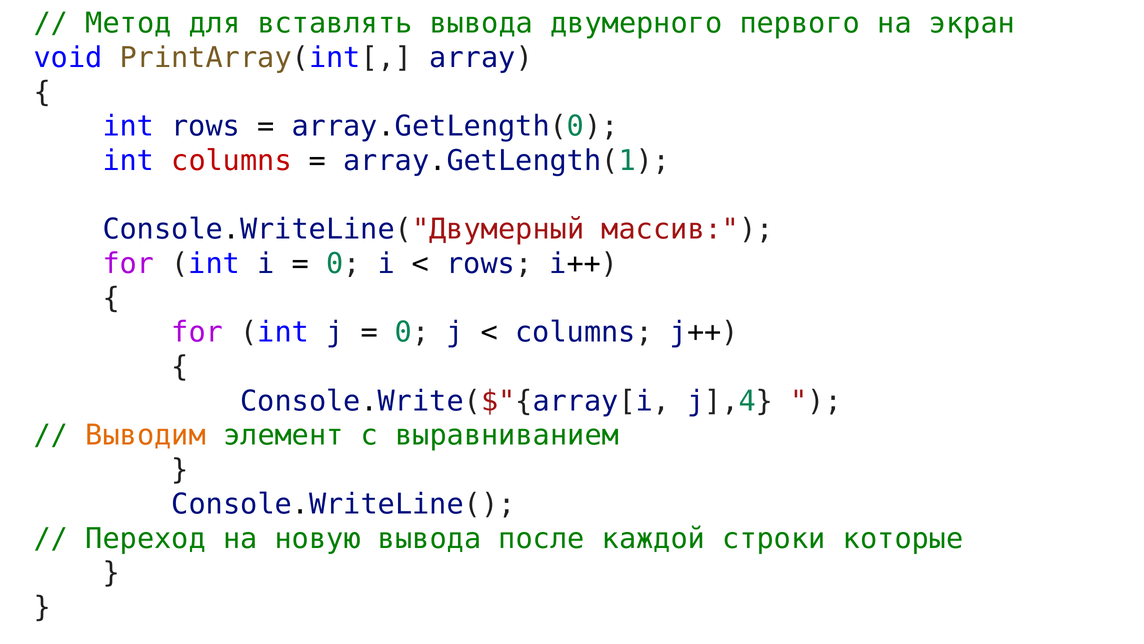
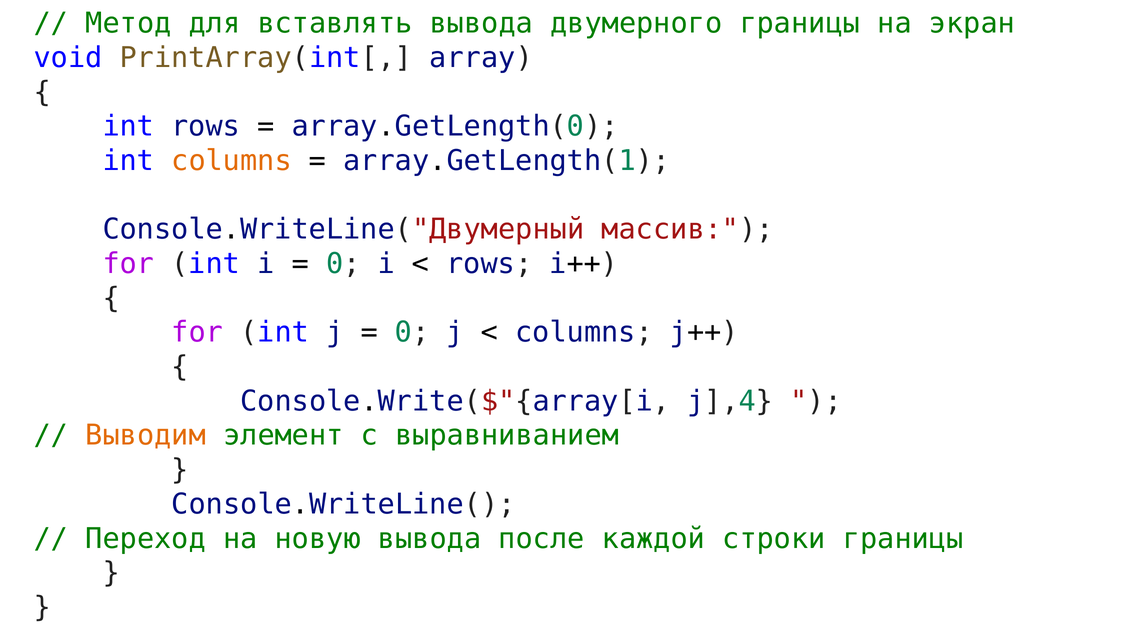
двумерного первого: первого -> границы (800, 23)
columns colour: red -> orange (232, 161)
строки которые: которые -> границы (903, 538)
